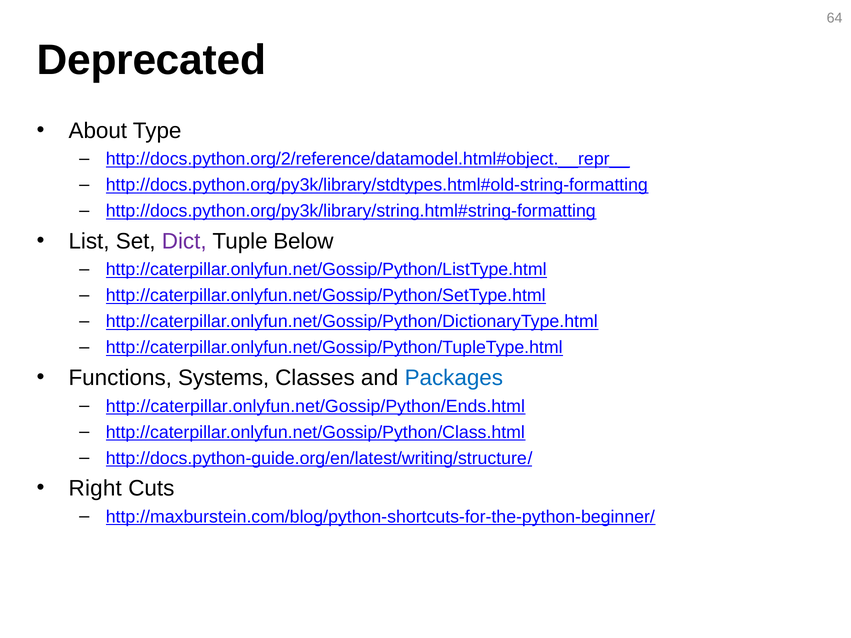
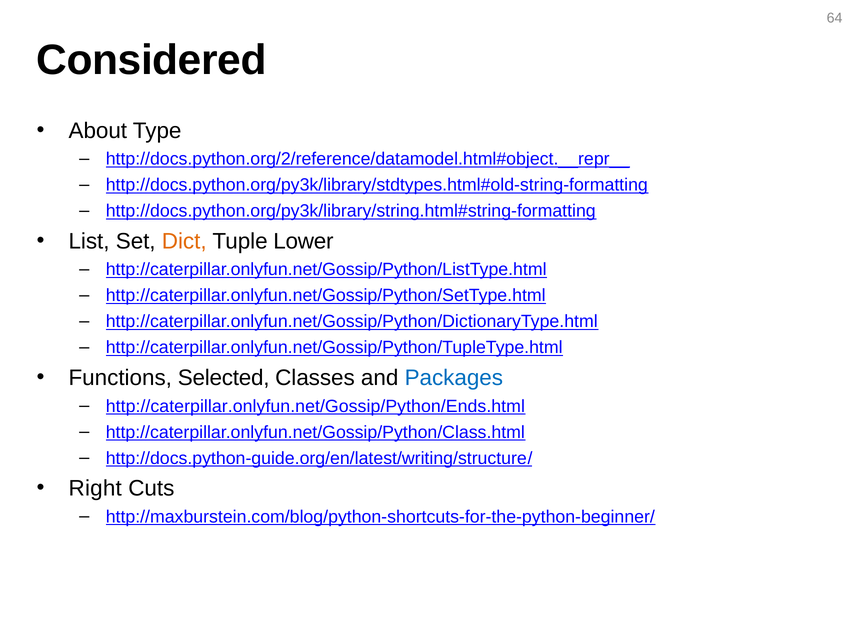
Deprecated: Deprecated -> Considered (151, 60)
Dict colour: purple -> orange (184, 241)
Below: Below -> Lower (303, 241)
Systems: Systems -> Selected (224, 378)
